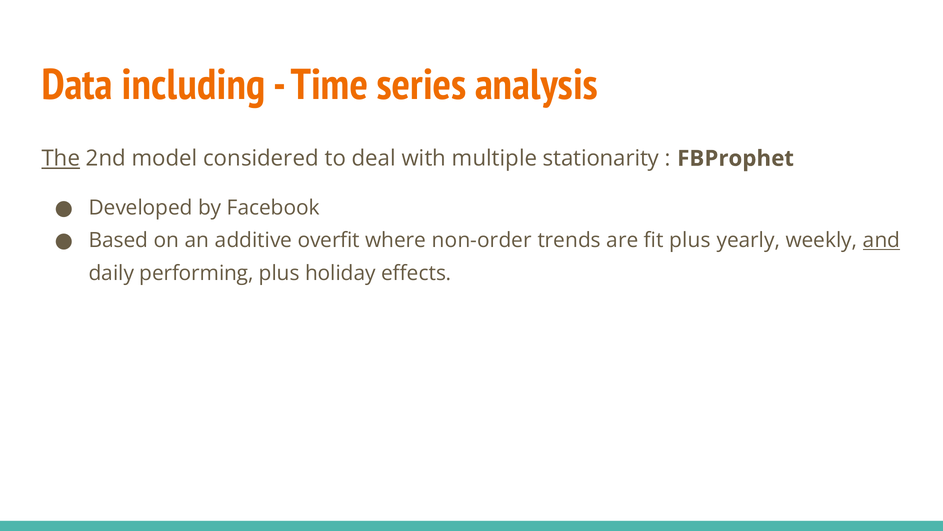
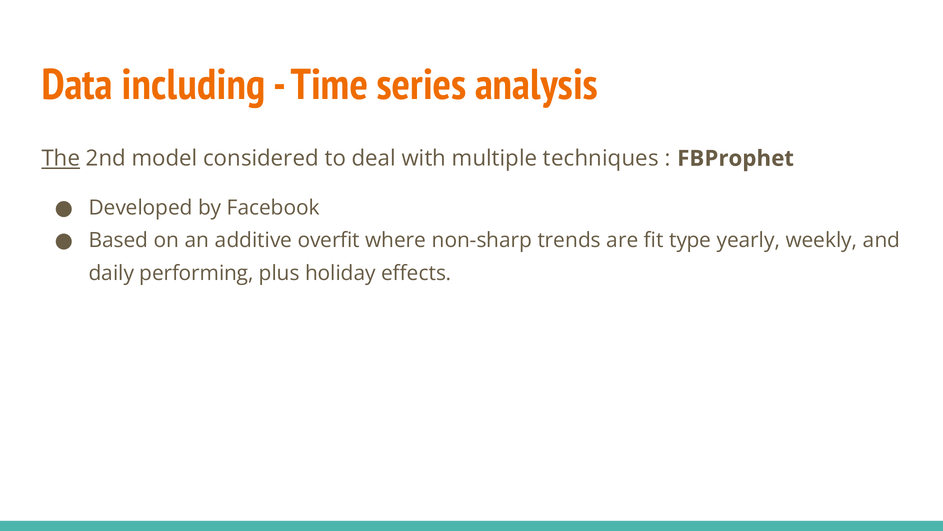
stationarity: stationarity -> techniques (601, 158)
non-order: non-order -> non-sharp (482, 240)
fit plus: plus -> type (690, 240)
and underline: present -> none (882, 240)
